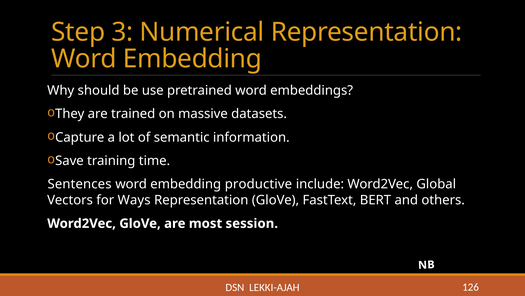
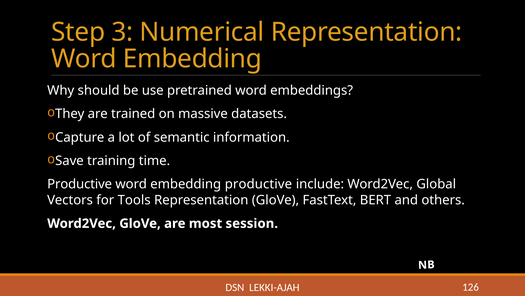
Sentences: Sentences -> Productive (80, 184)
Ways: Ways -> Tools (134, 200)
